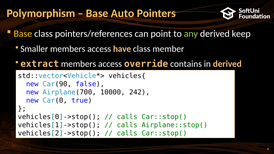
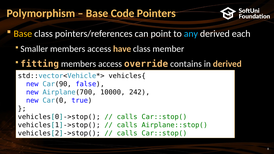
Auto: Auto -> Code (123, 13)
any colour: light green -> light blue (191, 34)
keep: keep -> each (241, 34)
extract: extract -> fitting (40, 64)
